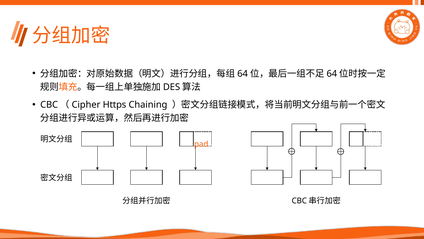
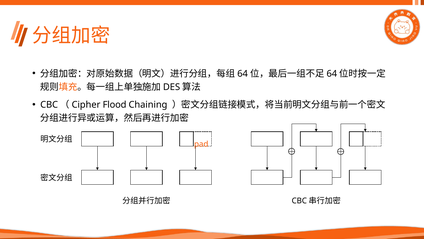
Https: Https -> Flood (115, 105)
